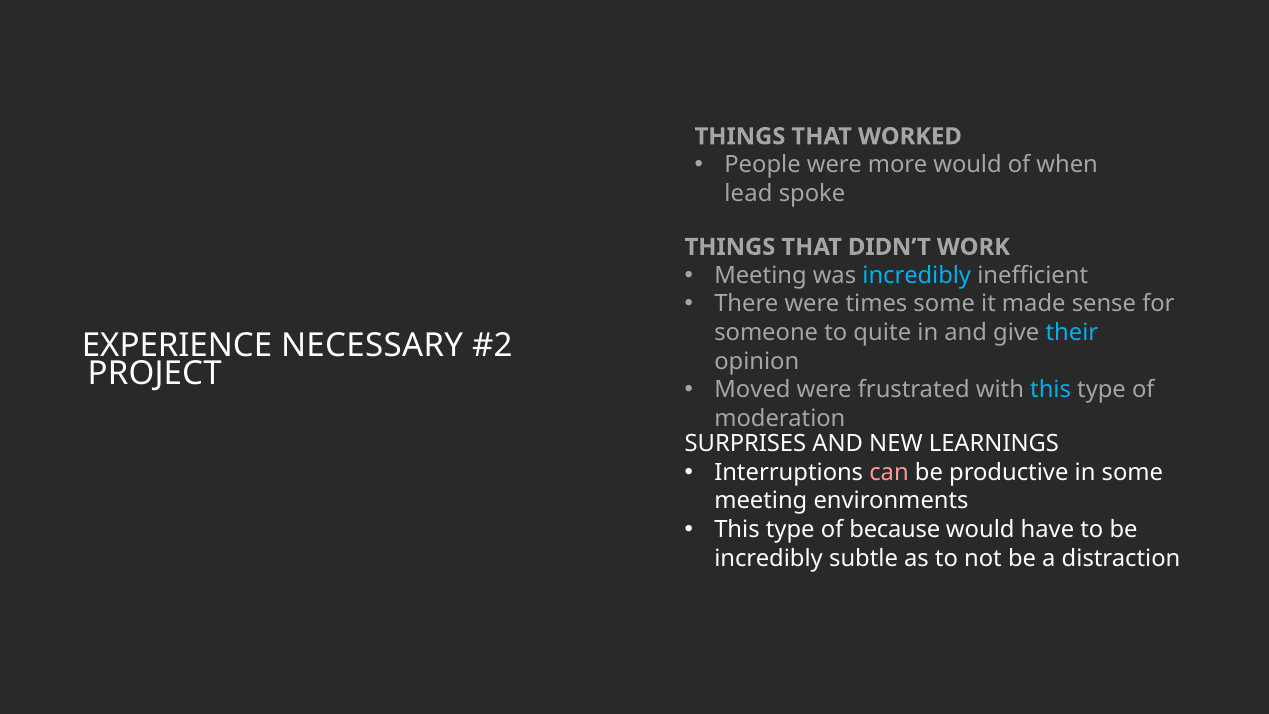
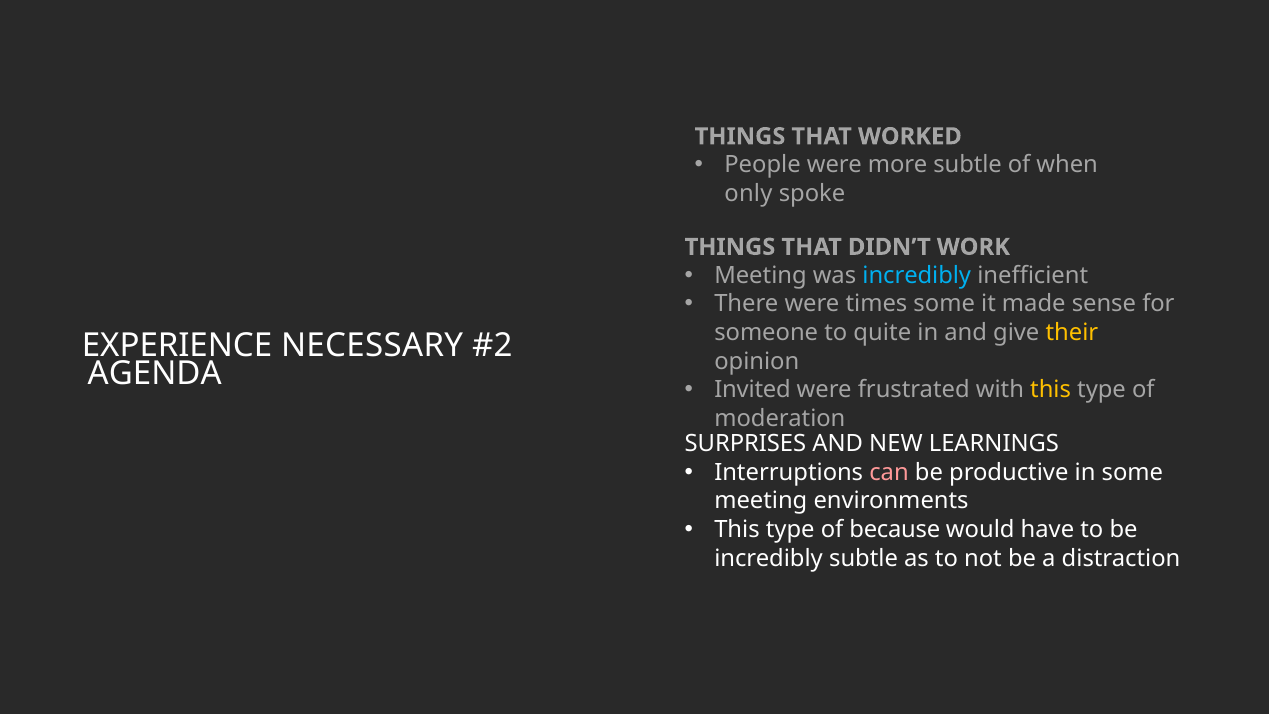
more would: would -> subtle (968, 165)
lead: lead -> only (748, 193)
their colour: light blue -> yellow (1072, 333)
PROJECT: PROJECT -> AGENDA (155, 373)
Moved: Moved -> Invited (753, 390)
this colour: light blue -> yellow (1051, 390)
